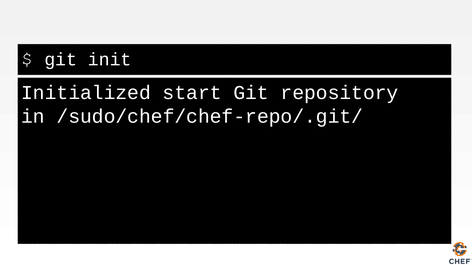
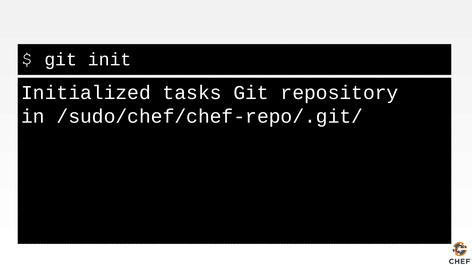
start: start -> tasks (192, 93)
